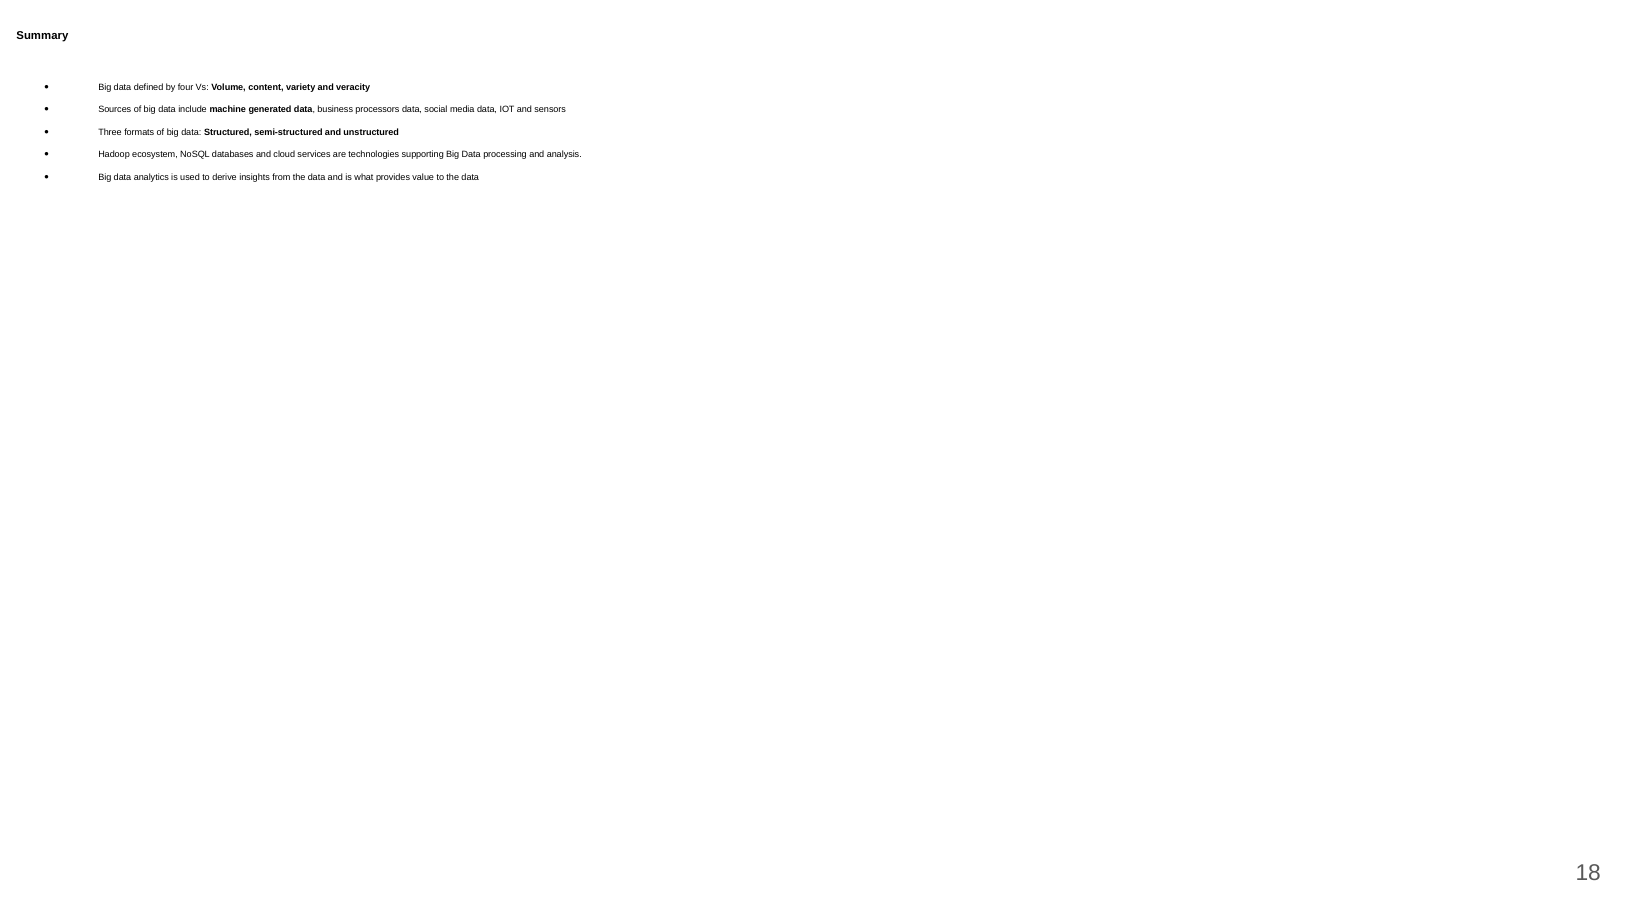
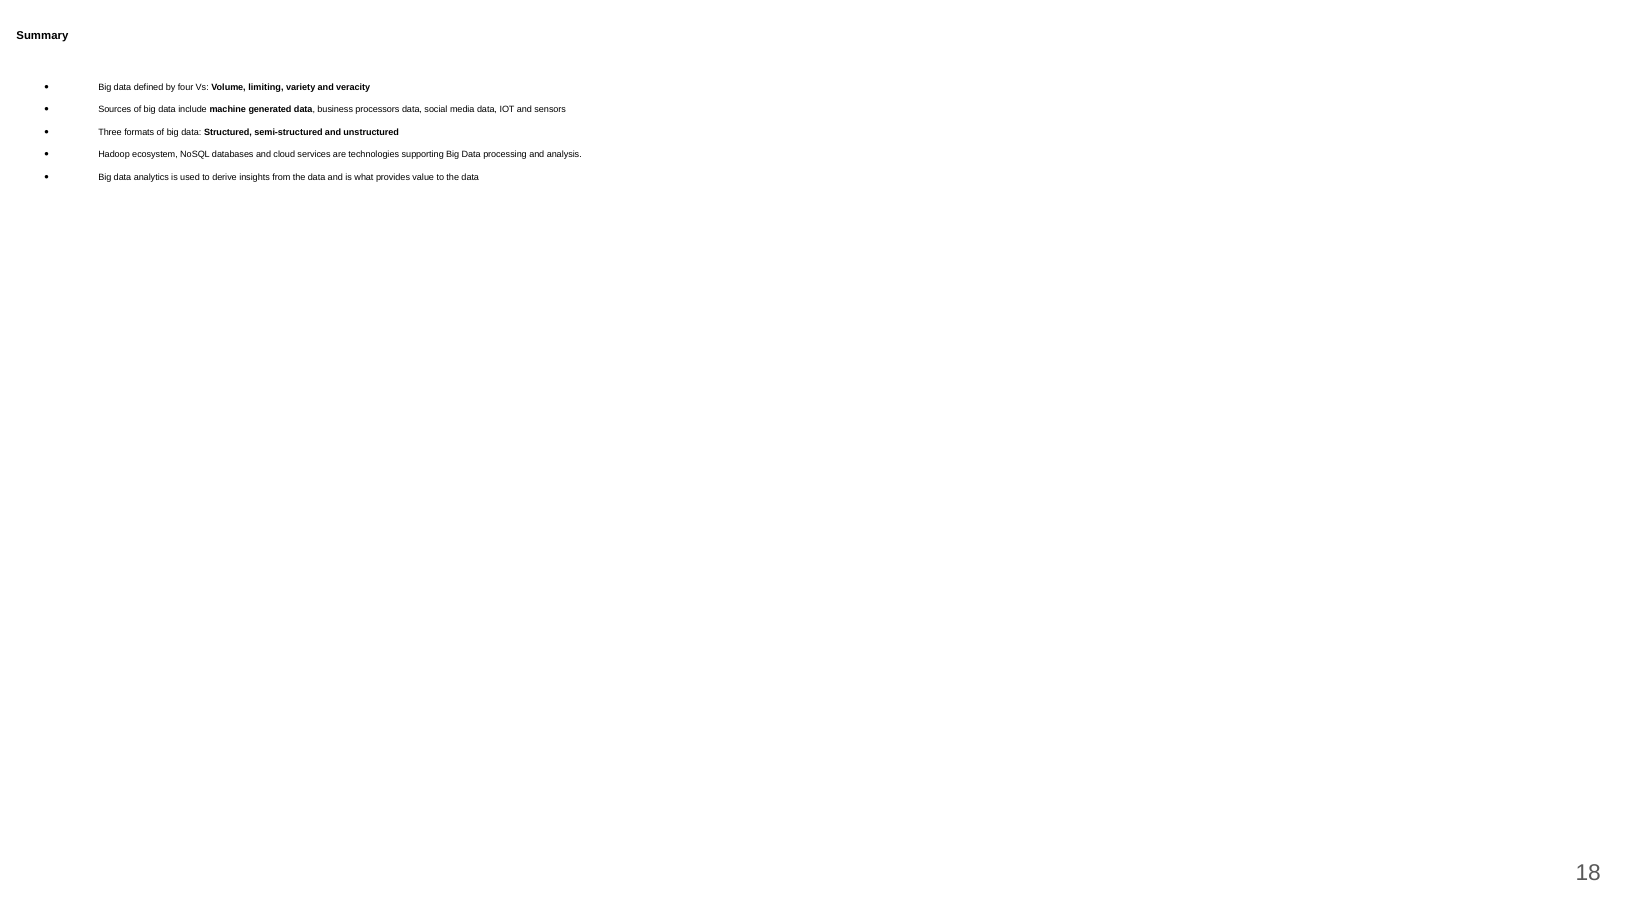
content: content -> limiting (266, 87)
